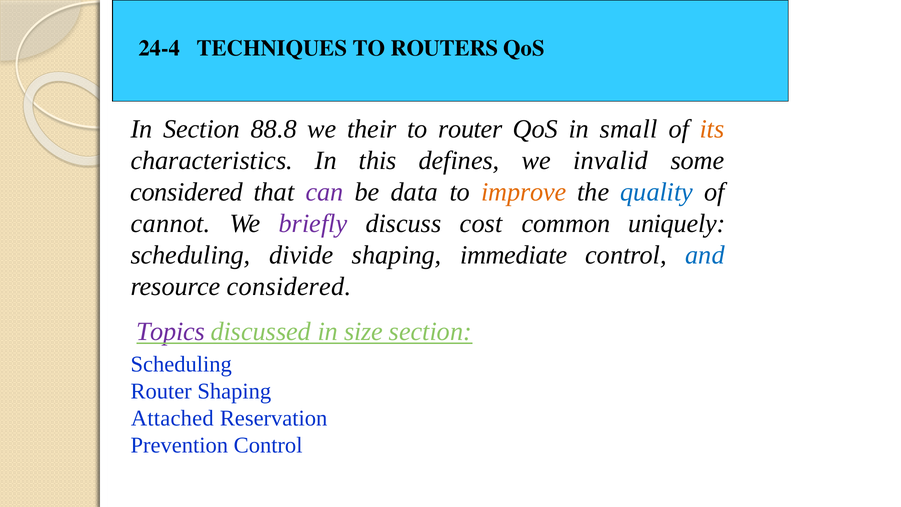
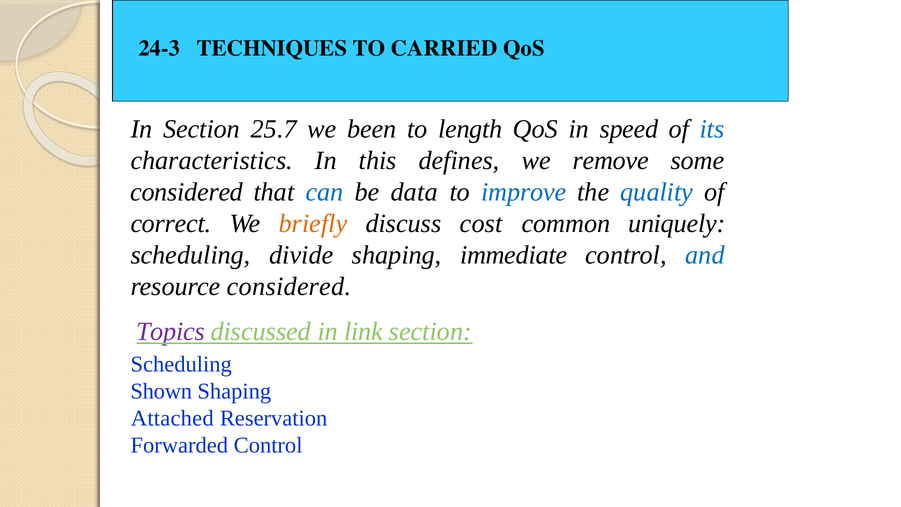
24-4: 24-4 -> 24-3 (159, 48)
ROUTERS: ROUTERS -> CARRIED (444, 48)
88.8: 88.8 -> 25.7 (274, 129)
their: their -> been (372, 129)
to router: router -> length (470, 129)
small: small -> speed (629, 129)
its colour: orange -> blue (712, 129)
invalid: invalid -> remove (611, 161)
can colour: purple -> blue (324, 192)
improve colour: orange -> blue (524, 192)
cannot: cannot -> correct (171, 224)
briefly colour: purple -> orange (313, 224)
size: size -> link (364, 332)
Router: Router -> Shown (161, 391)
Prevention: Prevention -> Forwarded (179, 445)
